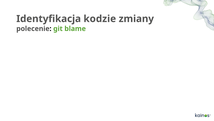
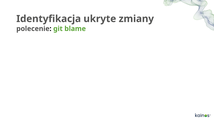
kodzie: kodzie -> ukryte (100, 19)
